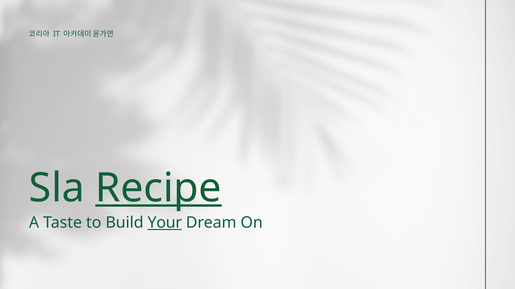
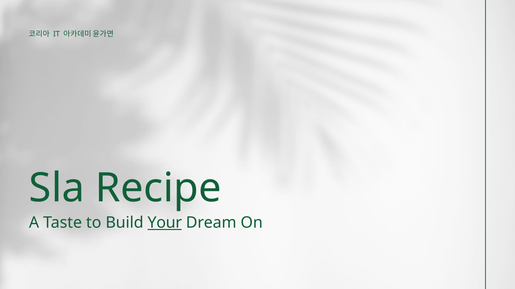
Recipe underline: present -> none (158, 188)
